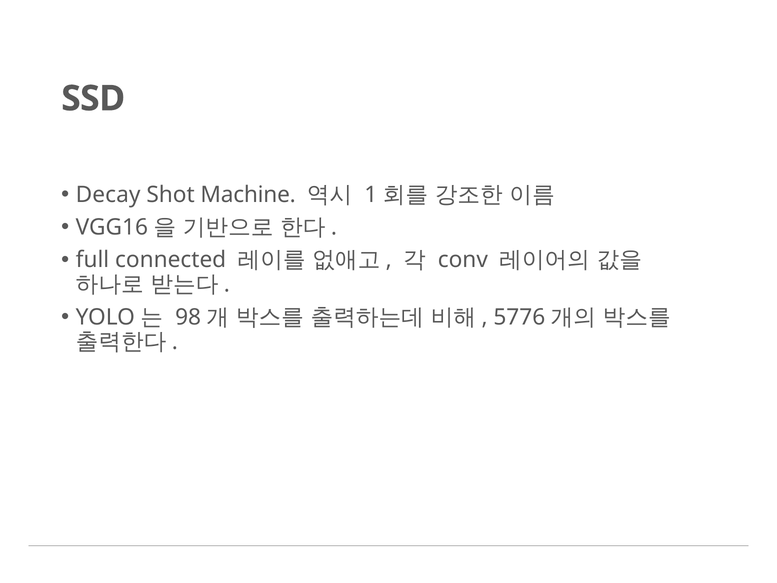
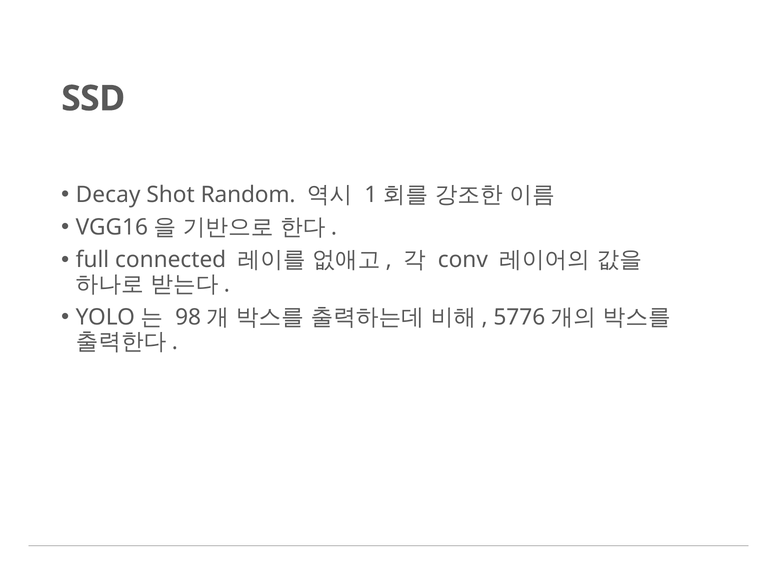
Machine: Machine -> Random (248, 195)
